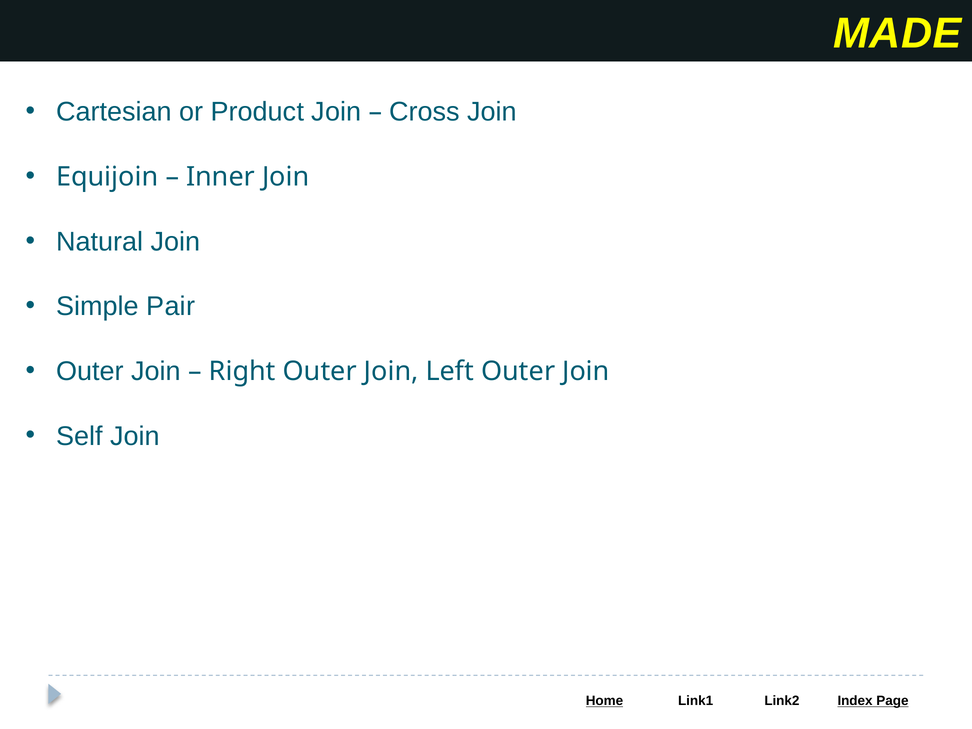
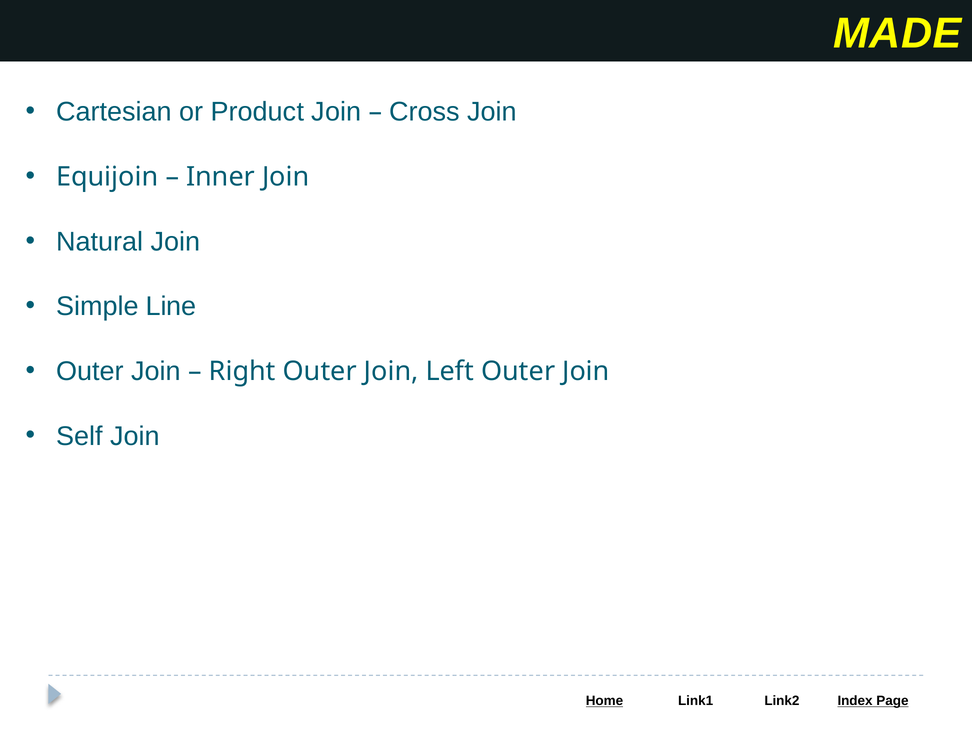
Pair: Pair -> Line (171, 306)
